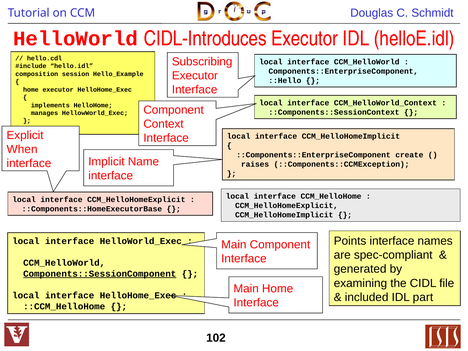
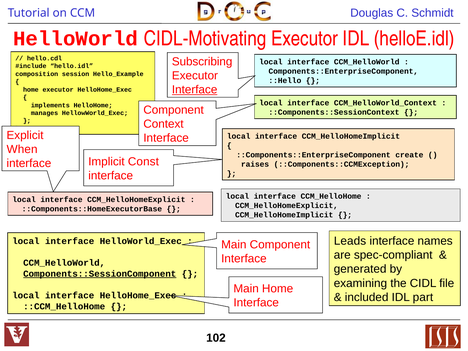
CIDL-Introduces: CIDL-Introduces -> CIDL-Motivating (205, 38)
Interface underline: none -> present (195, 90)
Name: Name -> Const (143, 162)
Points: Points -> Leads (350, 241)
